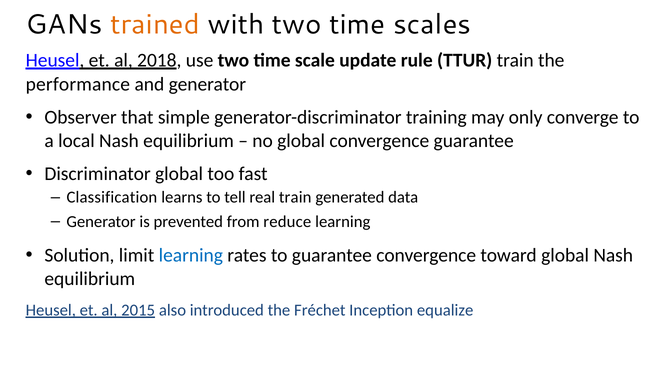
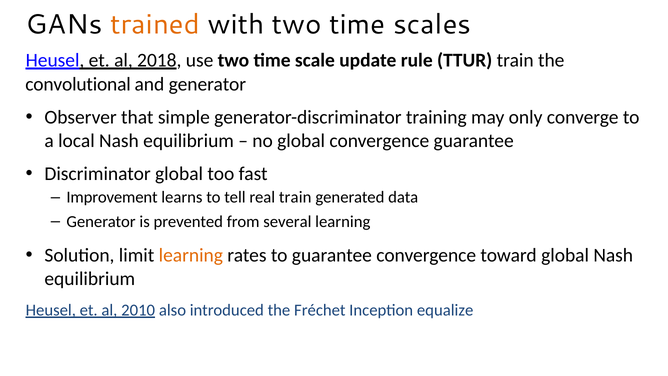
performance: performance -> convolutional (78, 84)
Classification: Classification -> Improvement (112, 197)
reduce: reduce -> several (287, 222)
learning colour: blue -> orange (191, 255)
2015: 2015 -> 2010 (138, 310)
